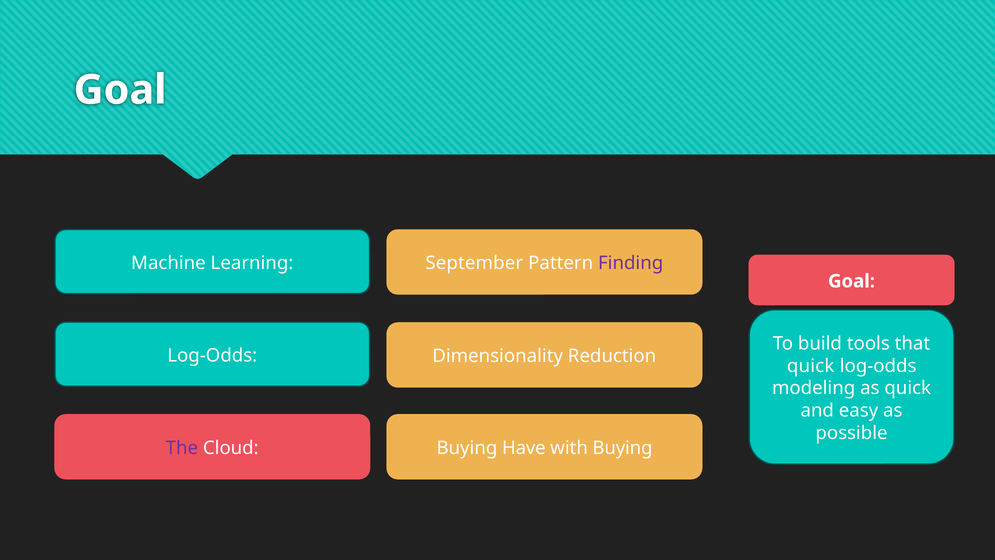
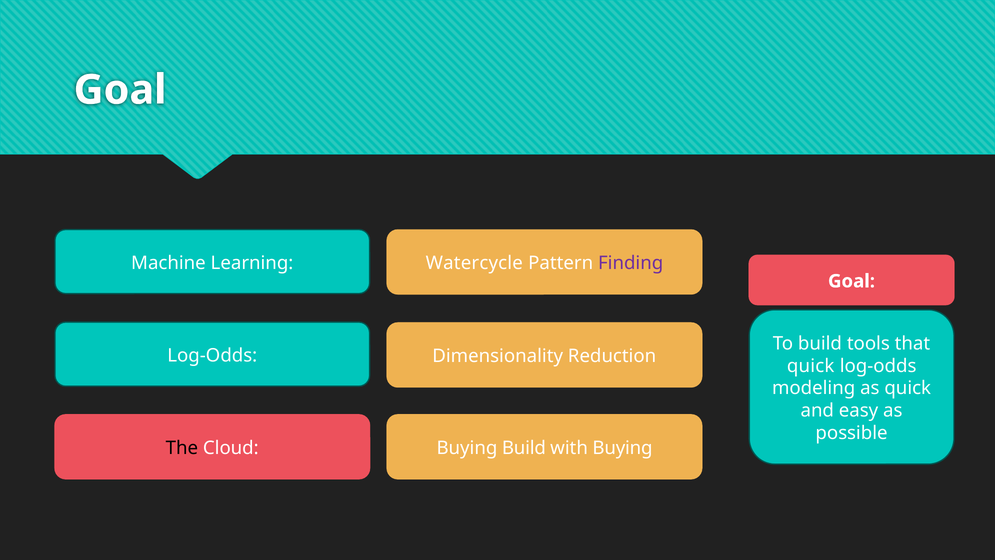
September: September -> Watercycle (474, 263)
The colour: purple -> black (182, 448)
Buying Have: Have -> Build (524, 448)
